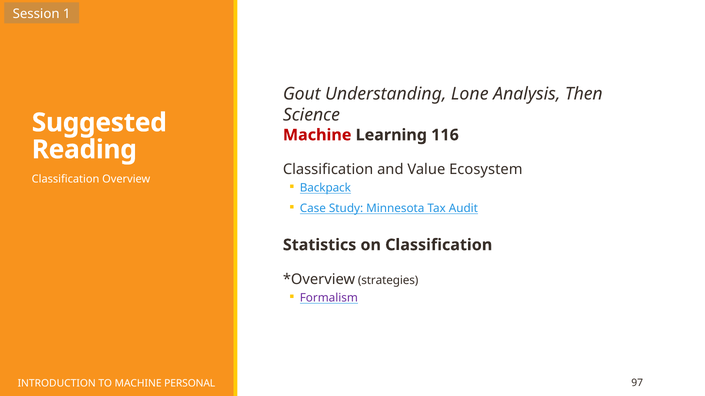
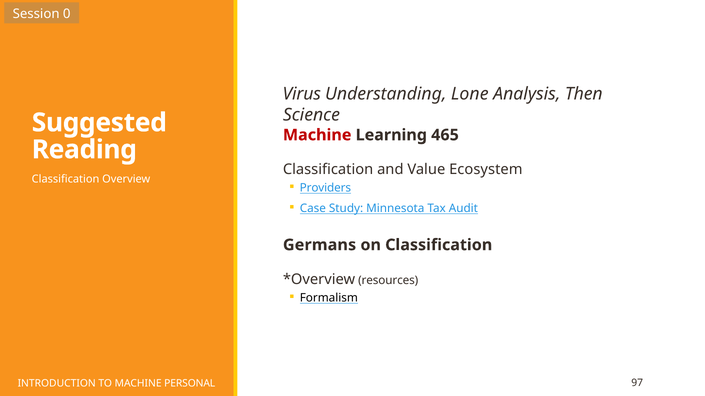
1: 1 -> 0 (67, 14)
Gout: Gout -> Virus (302, 94)
116: 116 -> 465 (445, 135)
Backpack: Backpack -> Providers (325, 188)
Statistics: Statistics -> Germans (320, 245)
strategies: strategies -> resources (388, 281)
Formalism colour: purple -> black (329, 298)
